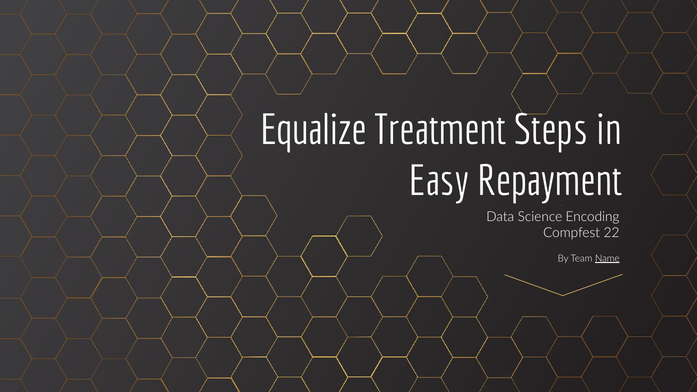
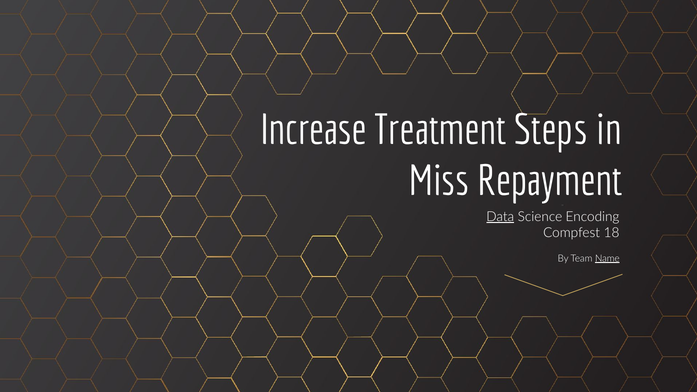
Equalize: Equalize -> Increase (313, 130)
Easy: Easy -> Miss (439, 181)
Data underline: none -> present (500, 217)
22: 22 -> 18 (612, 233)
